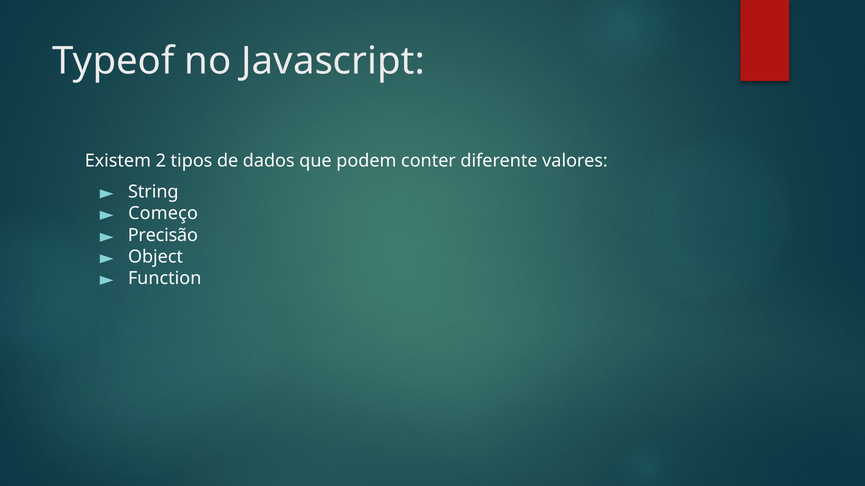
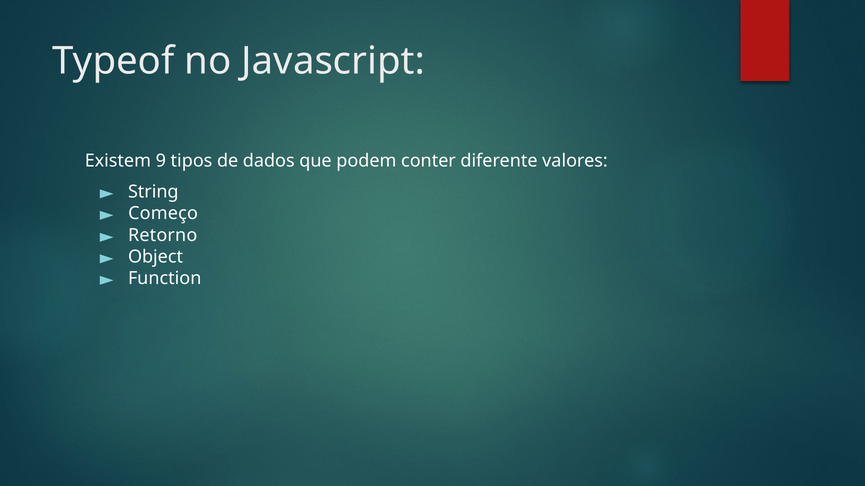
2: 2 -> 9 (161, 161)
Precisão: Precisão -> Retorno (163, 235)
